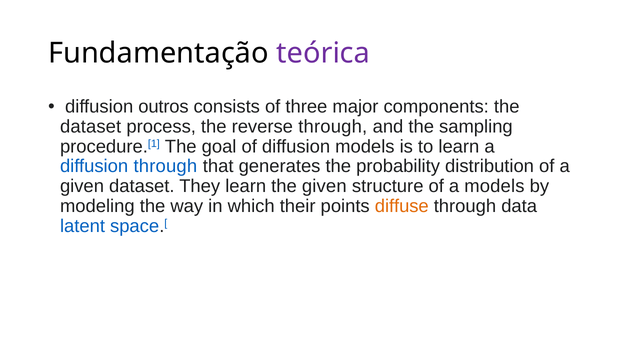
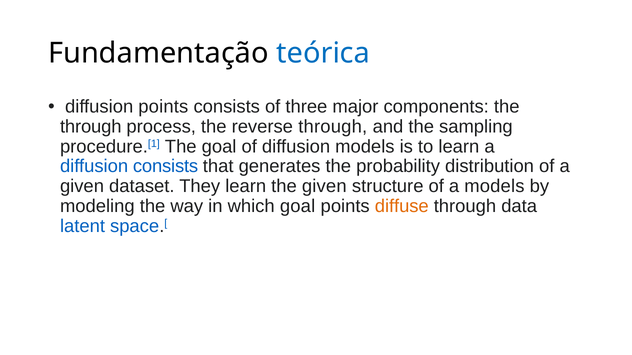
teórica colour: purple -> blue (323, 53)
diffusion outros: outros -> points (163, 107)
dataset: dataset -> through (91, 127)
diffusion through: through -> consists (166, 167)
which their: their -> goal (298, 206)
